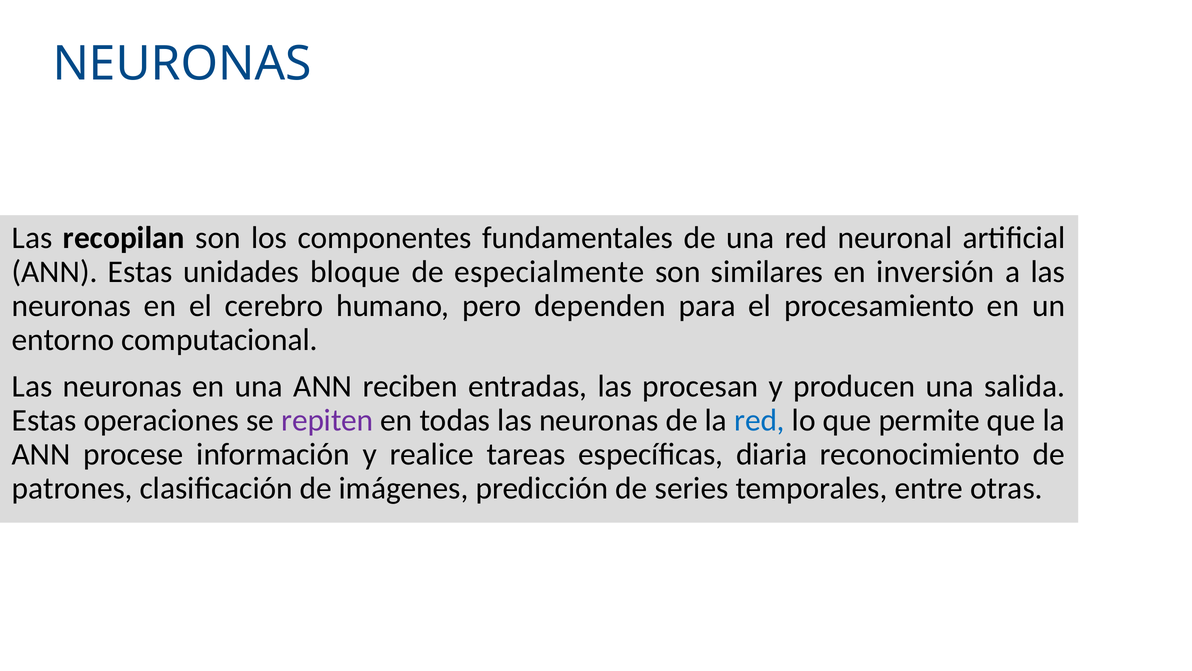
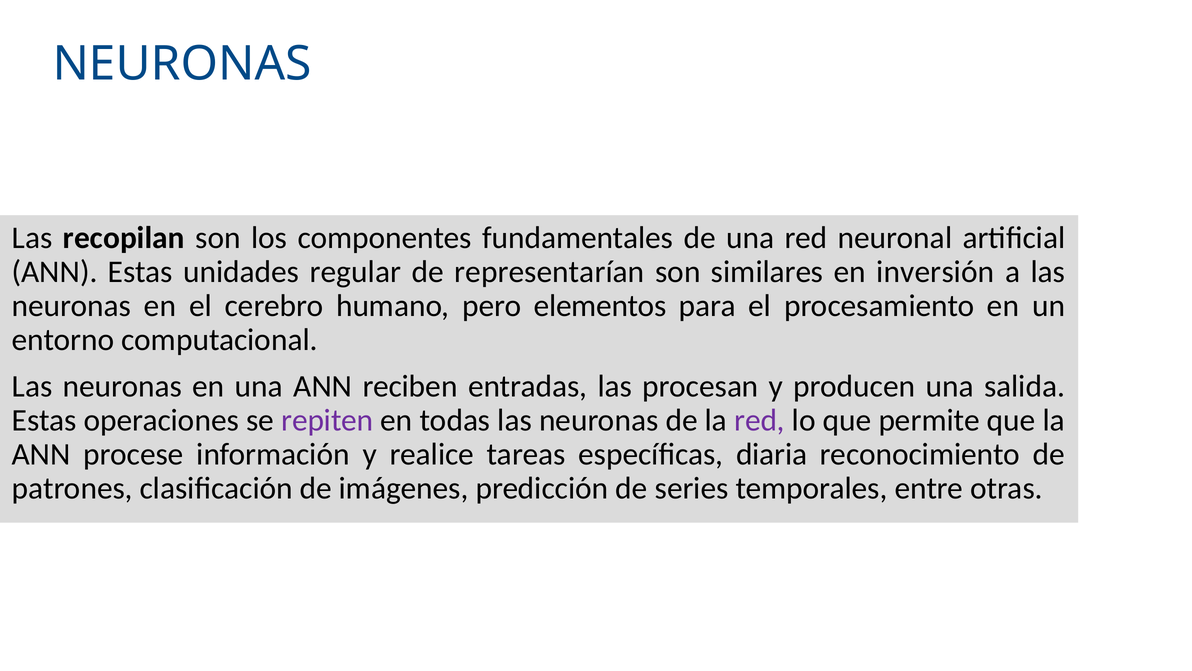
bloque: bloque -> regular (355, 272)
especialmente: especialmente -> representarían (549, 272)
dependen: dependen -> elementos (600, 306)
red colour: blue -> purple (760, 420)
